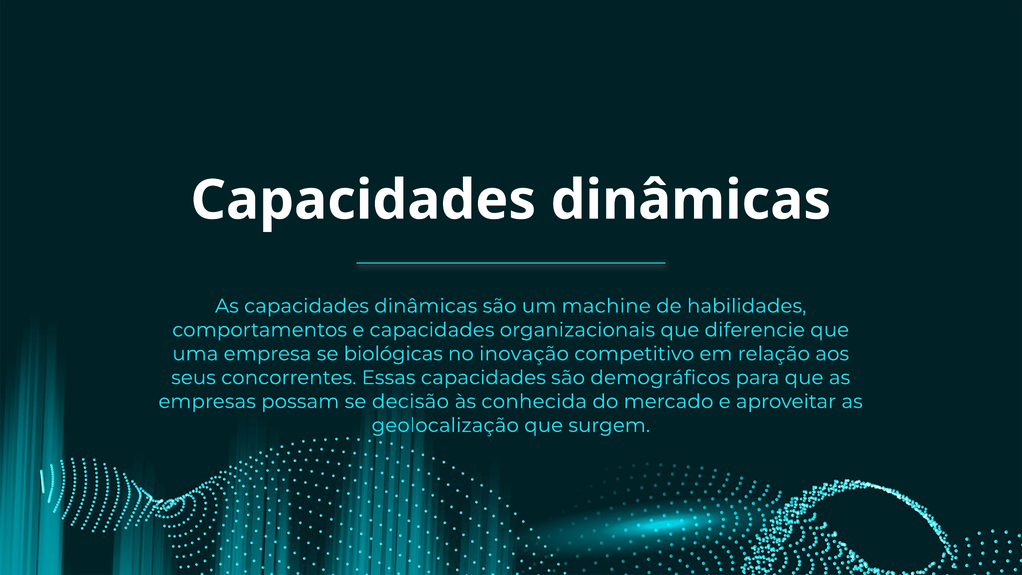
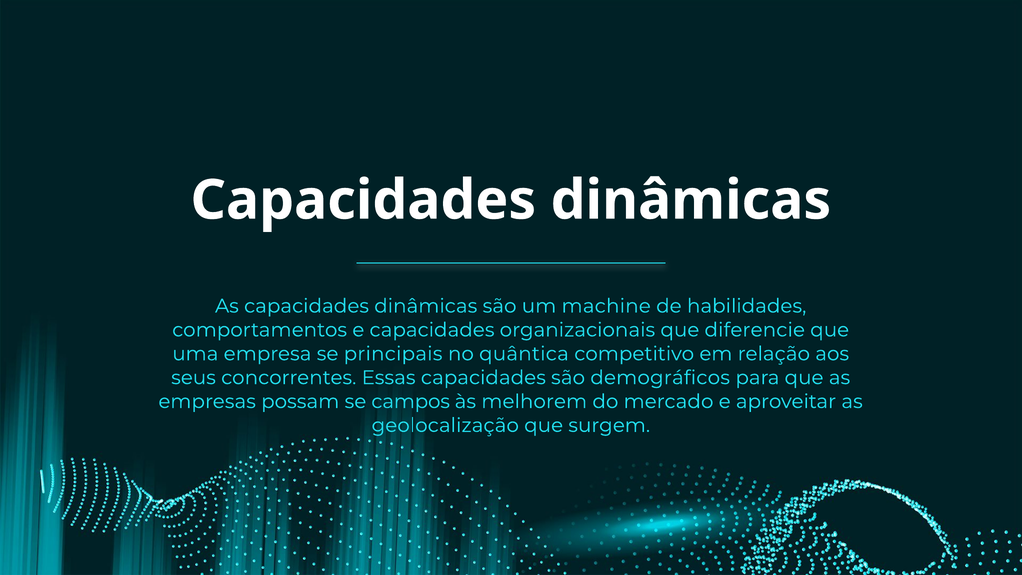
biológicas: biológicas -> principais (393, 354)
inovação: inovação -> quântica (524, 354)
decisão: decisão -> campos (411, 401)
conhecida: conhecida -> melhorem (534, 401)
